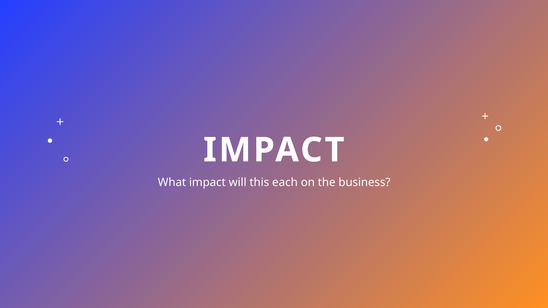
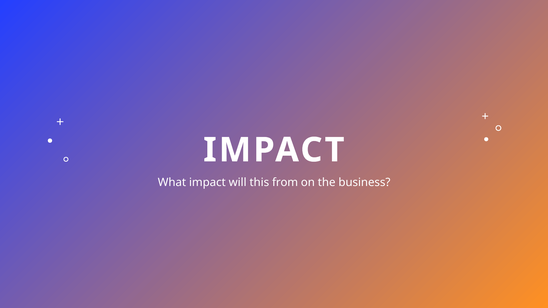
each: each -> from (285, 183)
